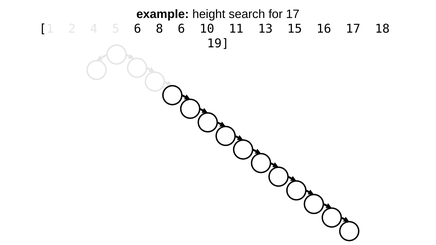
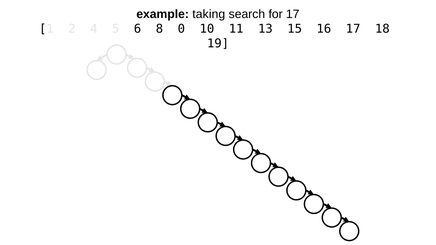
height: height -> taking (209, 14)
8 6: 6 -> 0 (181, 29)
